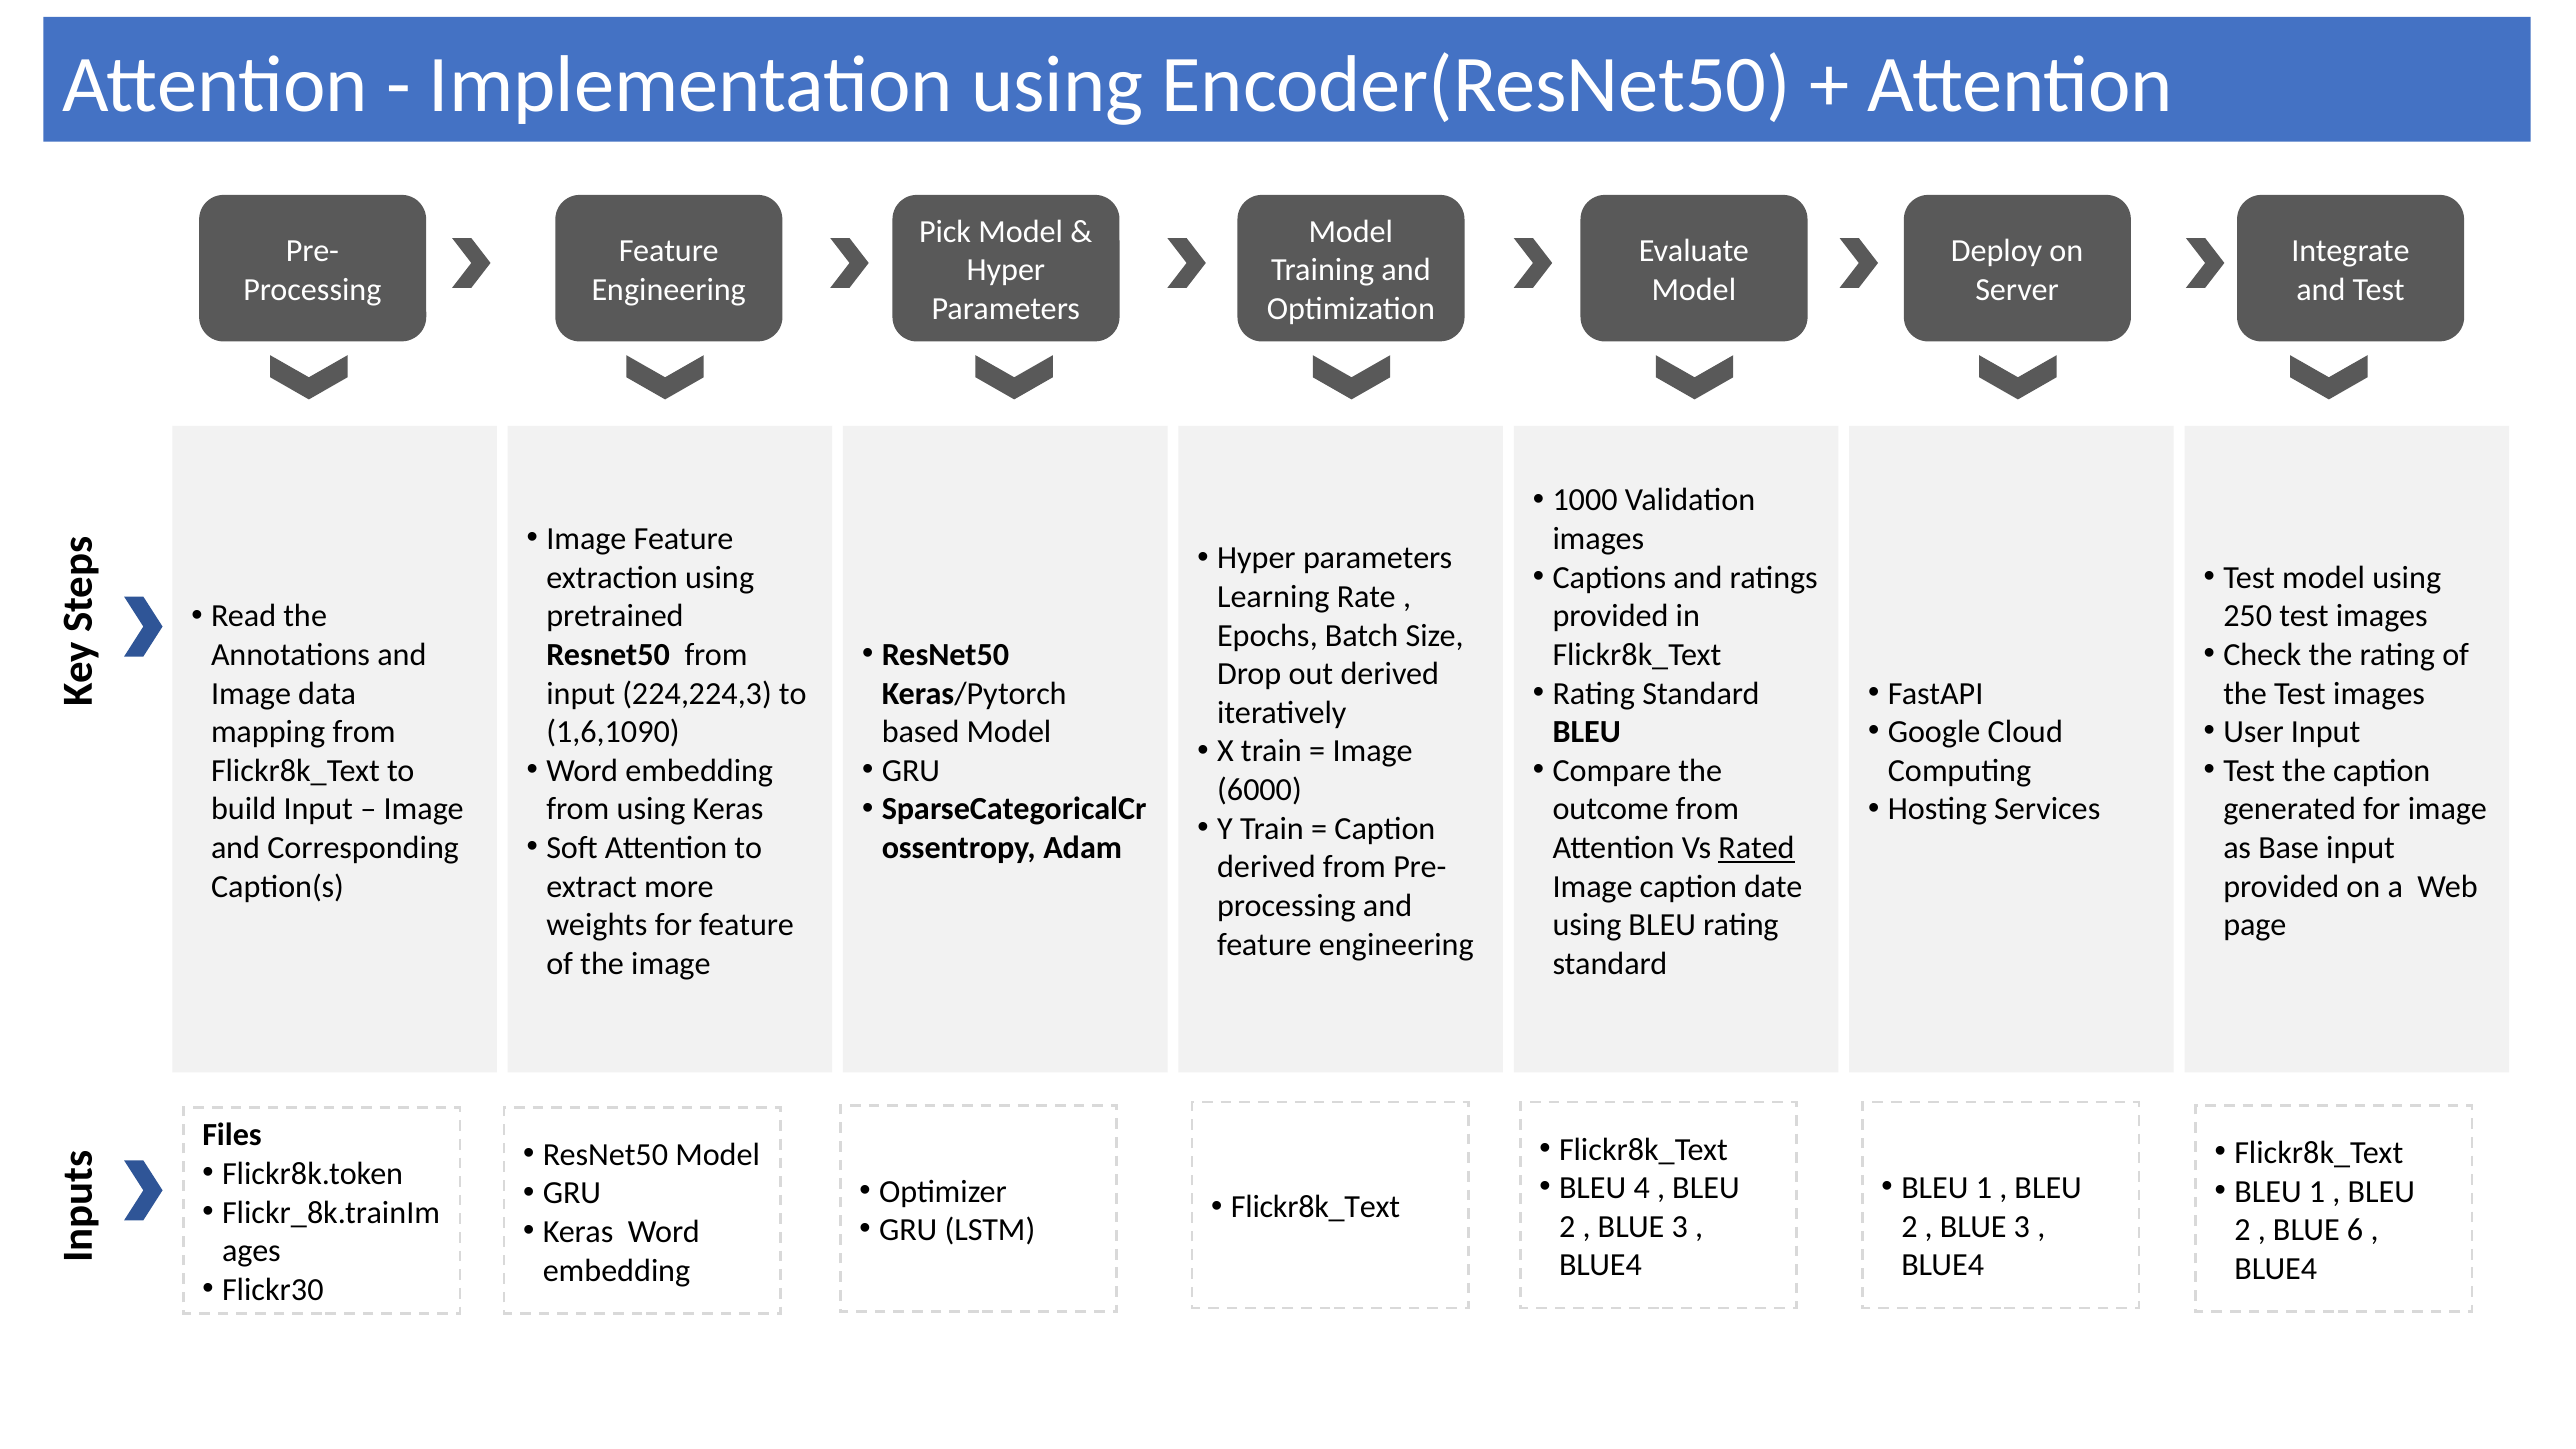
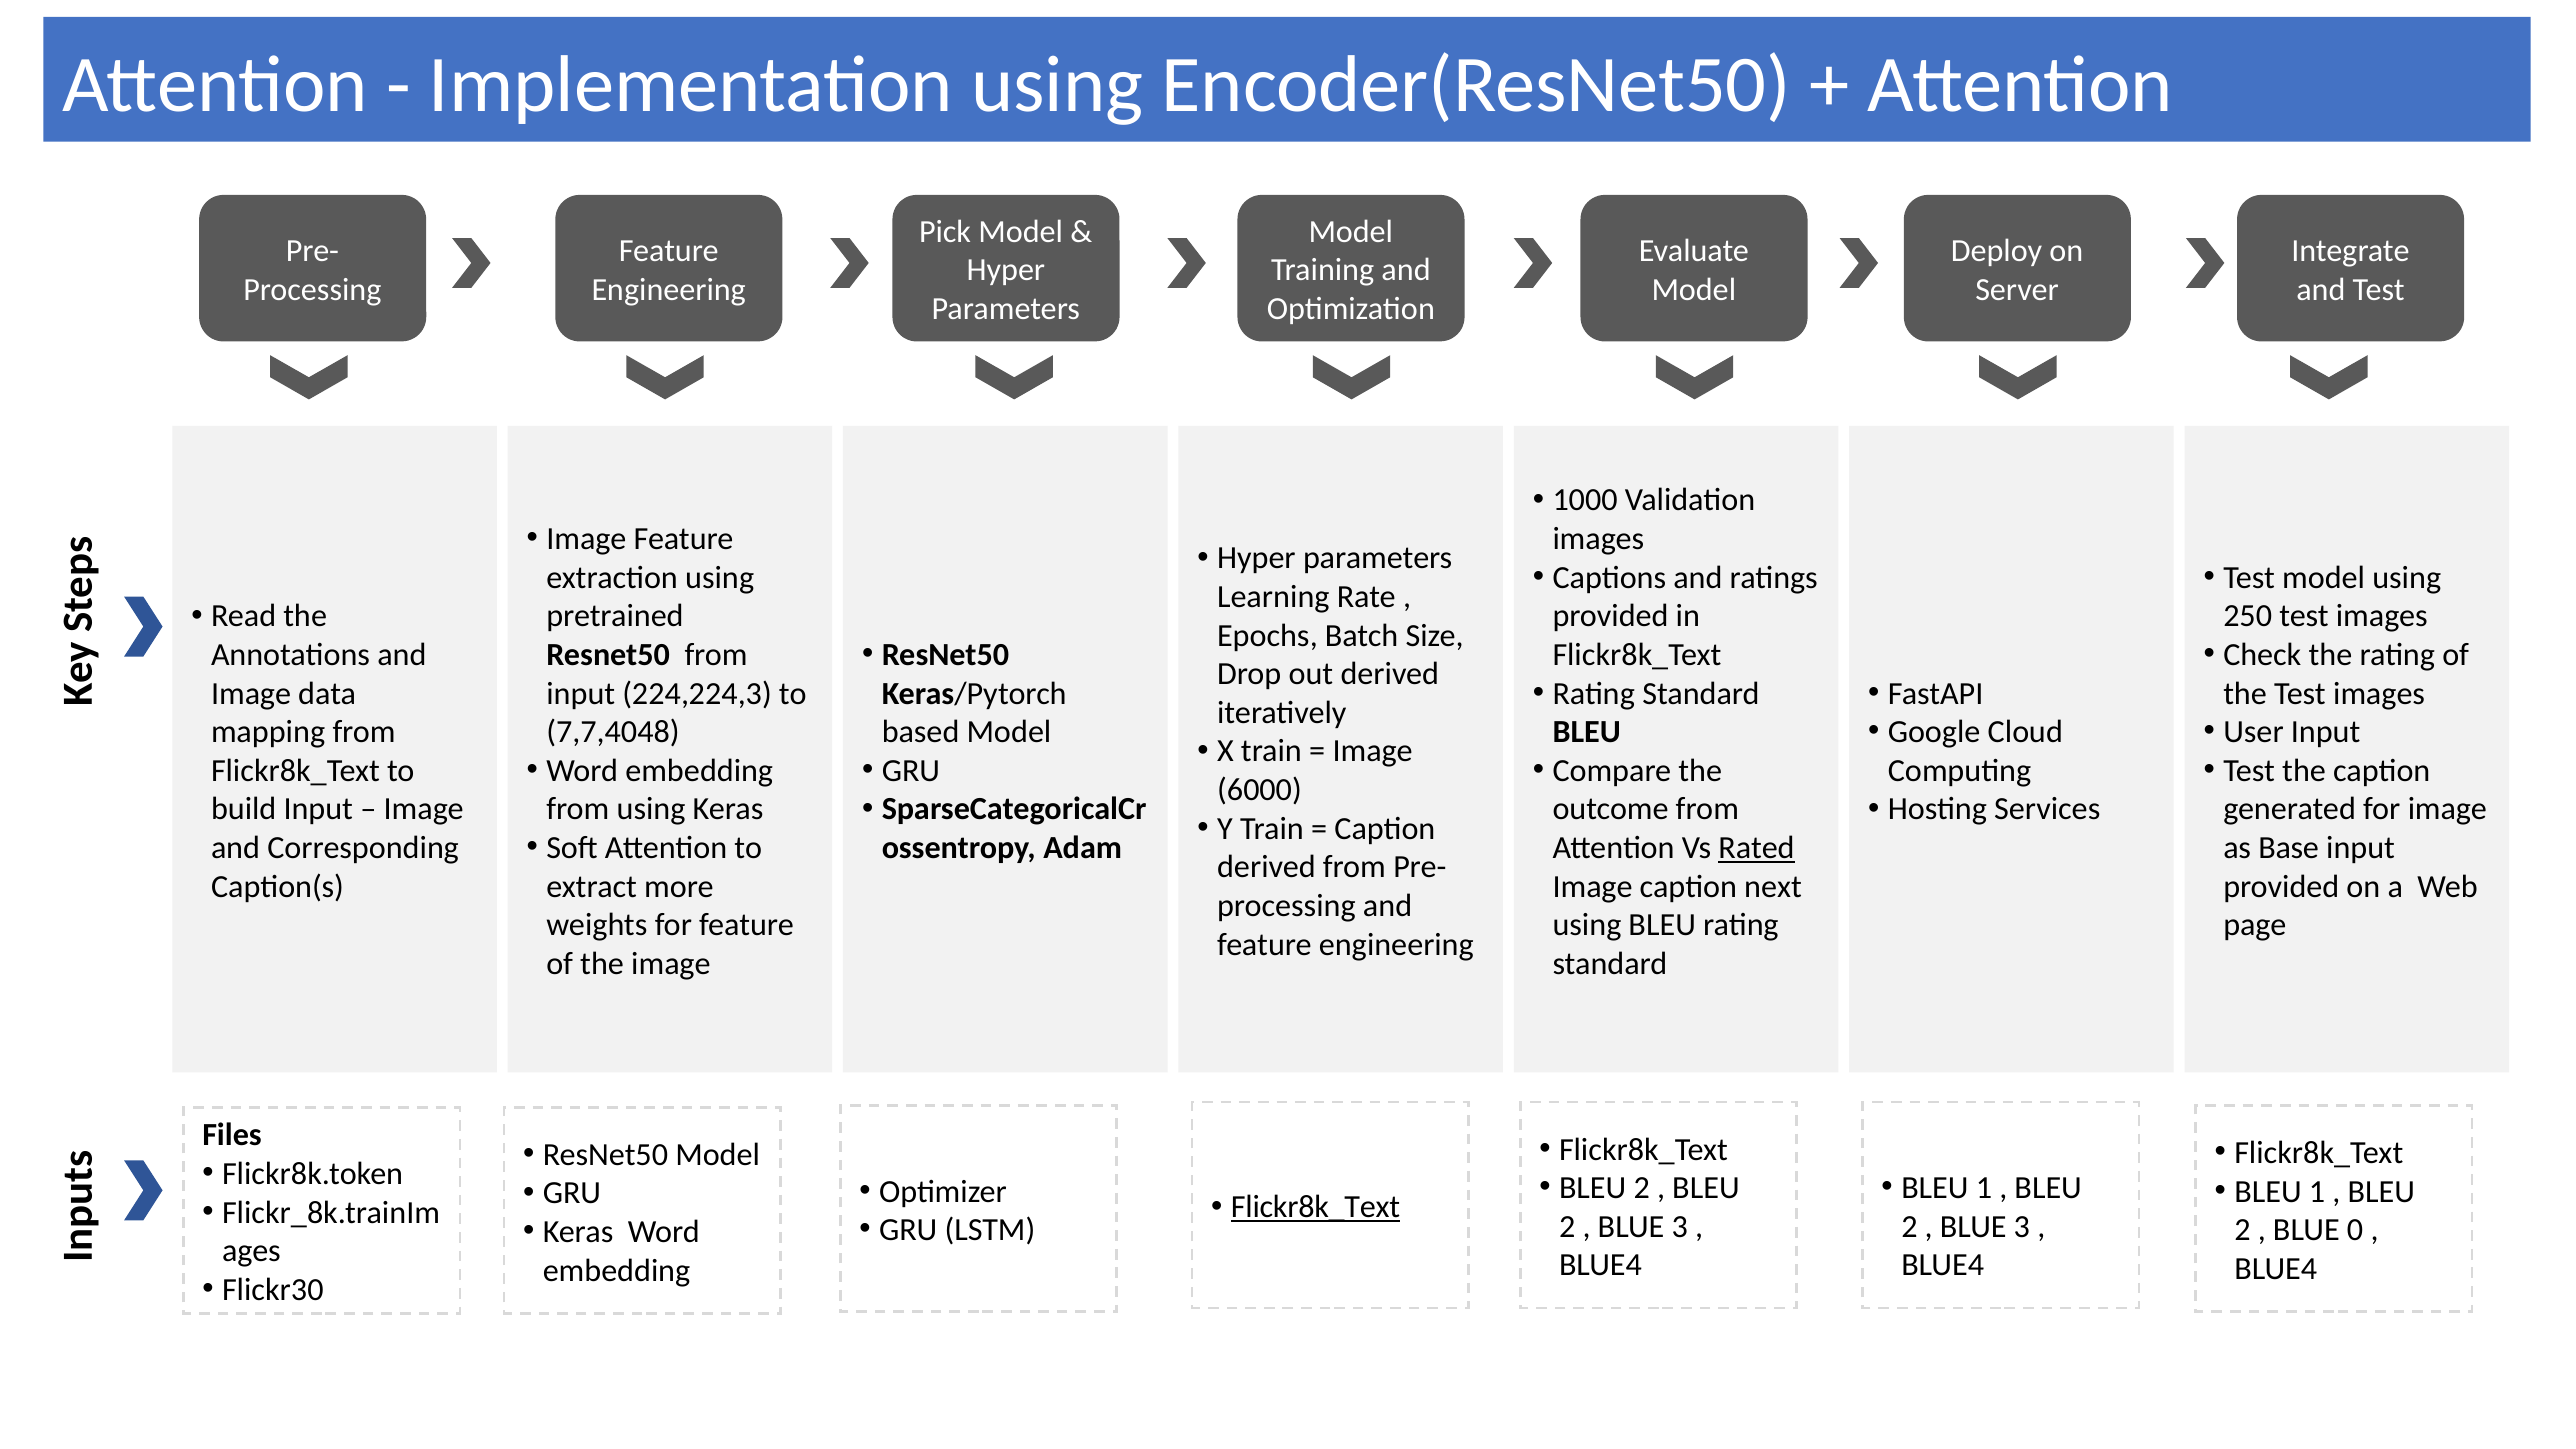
1,6,1090: 1,6,1090 -> 7,7,4048 (613, 732)
date: date -> next (1773, 887)
4: 4 -> 2 (1642, 1188)
Flickr8k_Text underline: none -> present (1315, 1207)
6: 6 -> 0 (2355, 1230)
